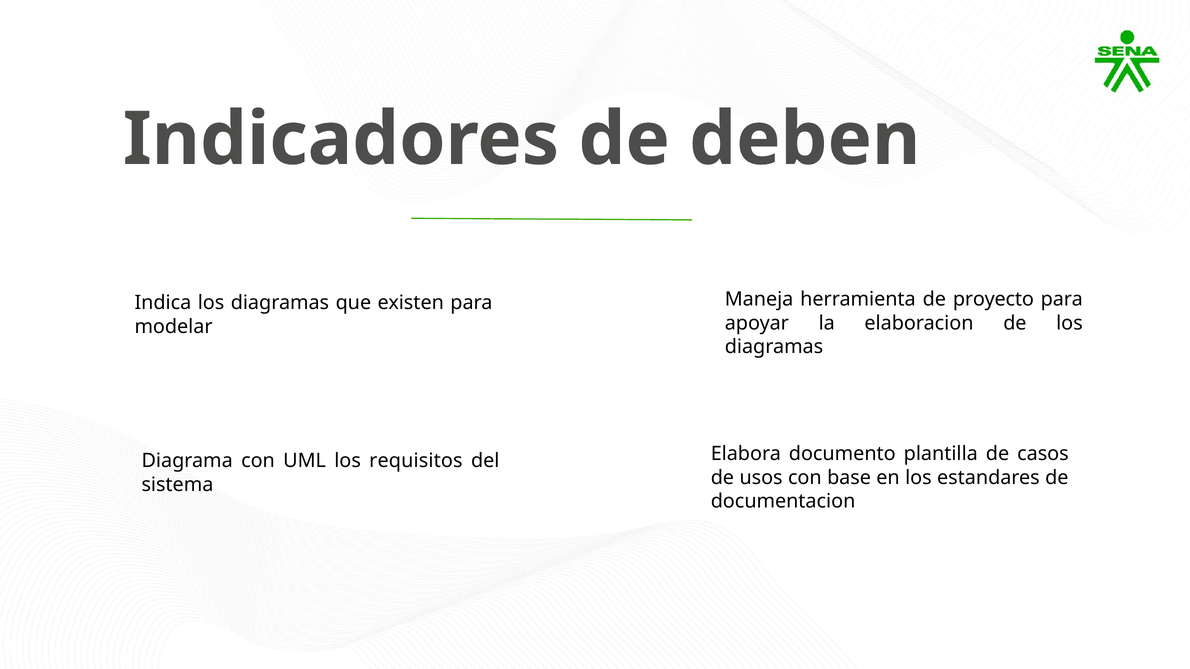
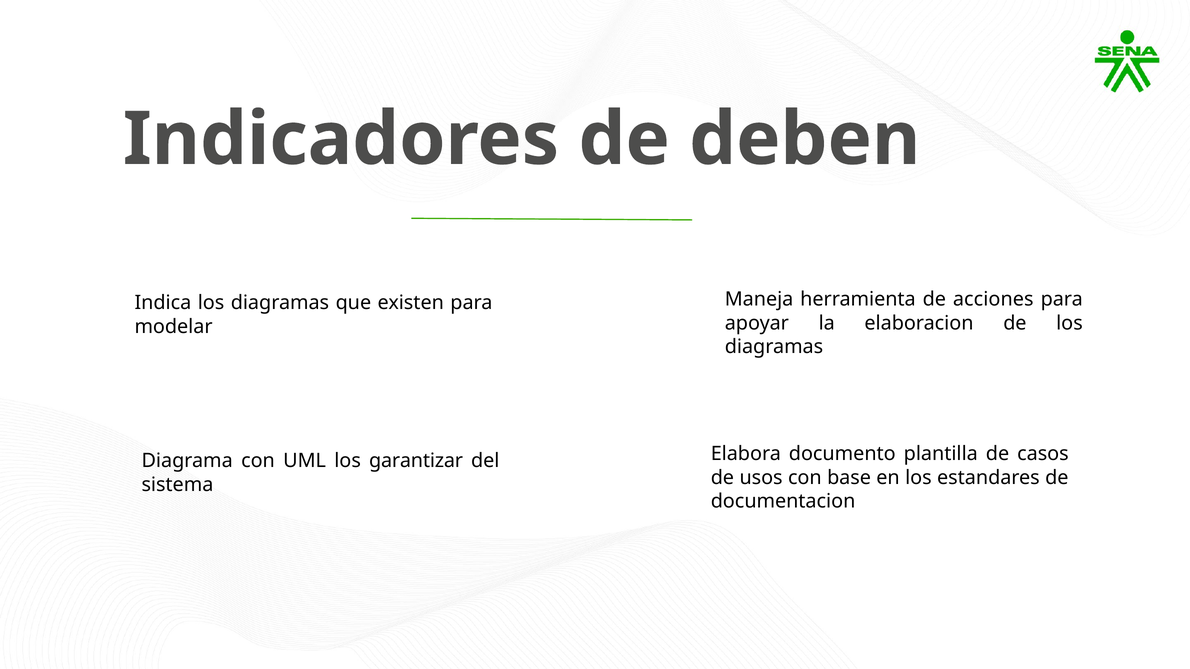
proyecto: proyecto -> acciones (993, 300)
requisitos: requisitos -> garantizar (416, 461)
